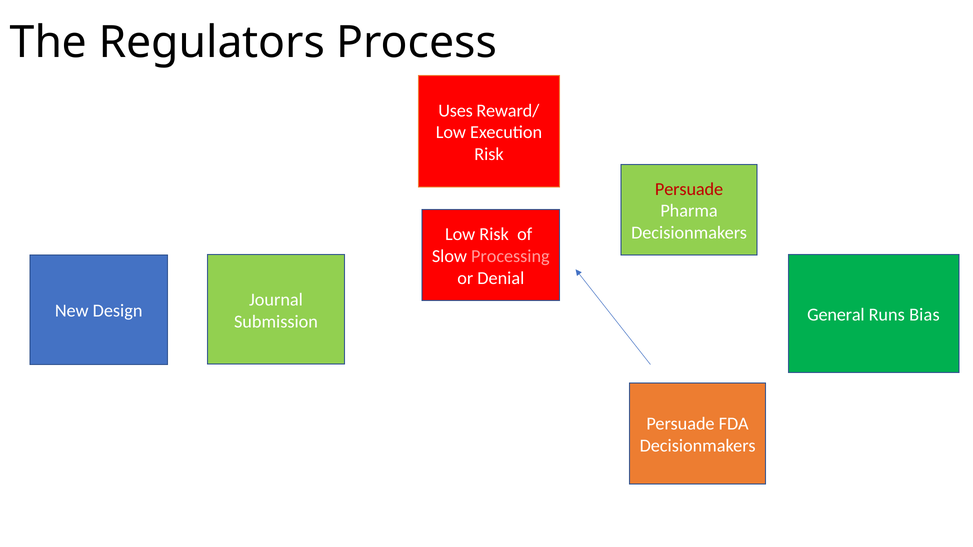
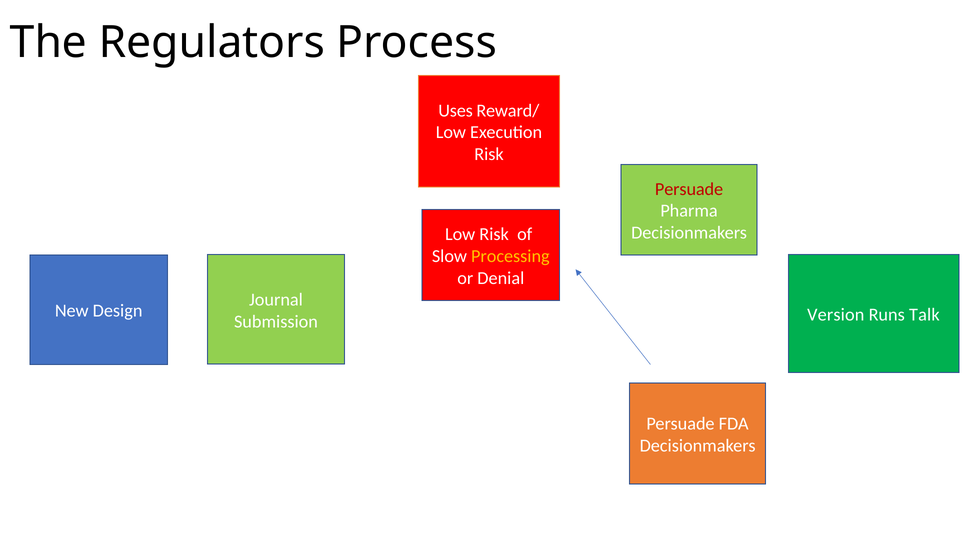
Processing colour: pink -> yellow (510, 256)
General: General -> Version (836, 315)
Bias: Bias -> Talk (924, 315)
